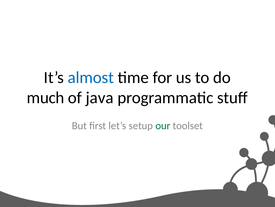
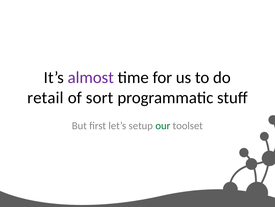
almost colour: blue -> purple (91, 77)
much: much -> retail (45, 97)
java: java -> sort (100, 97)
